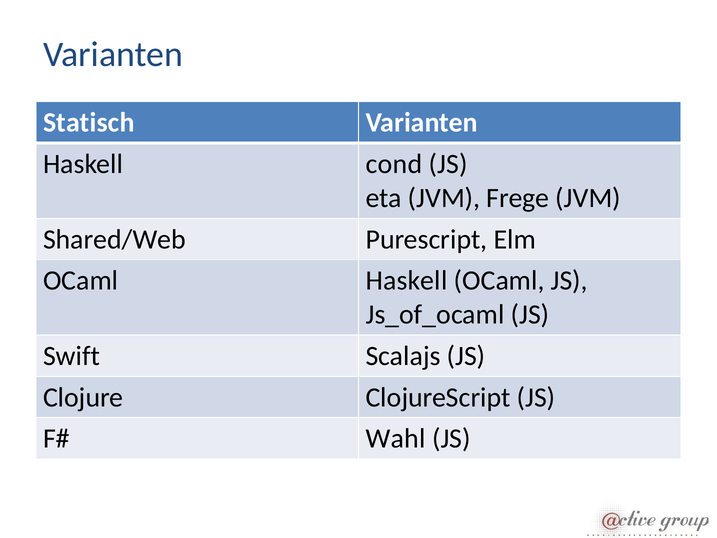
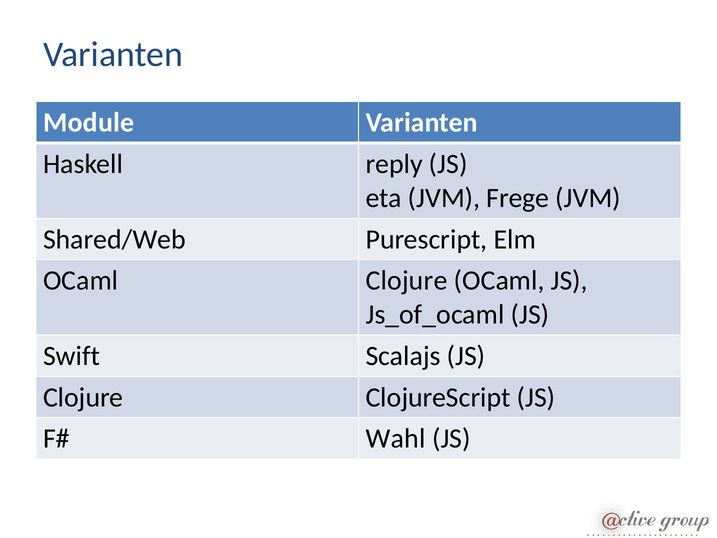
Statisch: Statisch -> Module (89, 123)
cond: cond -> reply (394, 164)
OCaml Haskell: Haskell -> Clojure (407, 281)
